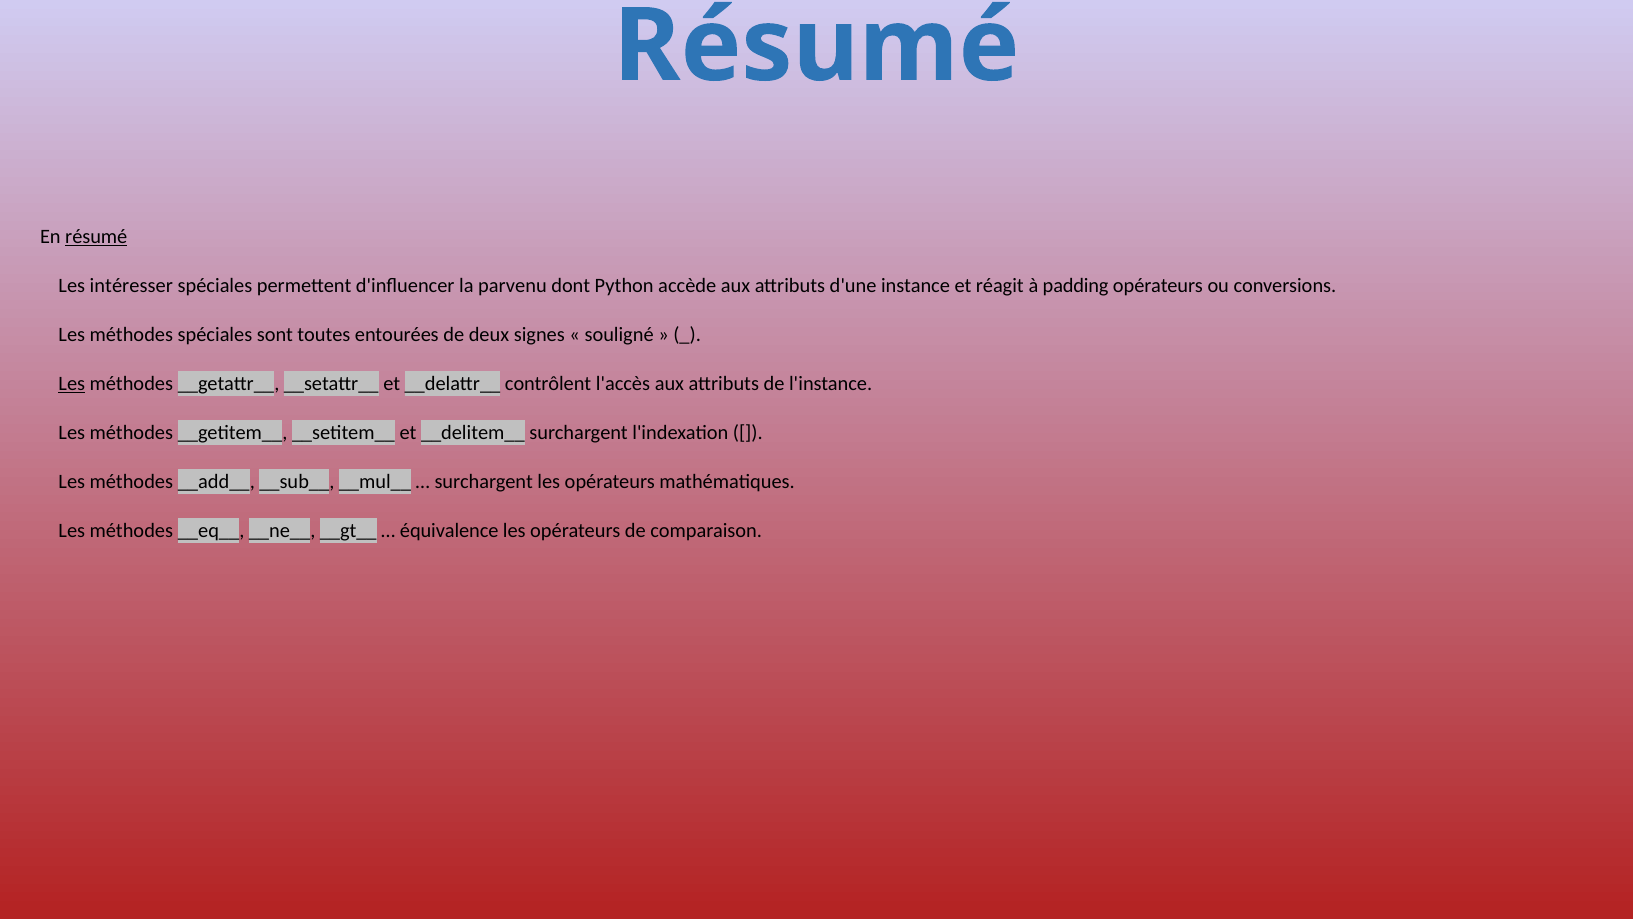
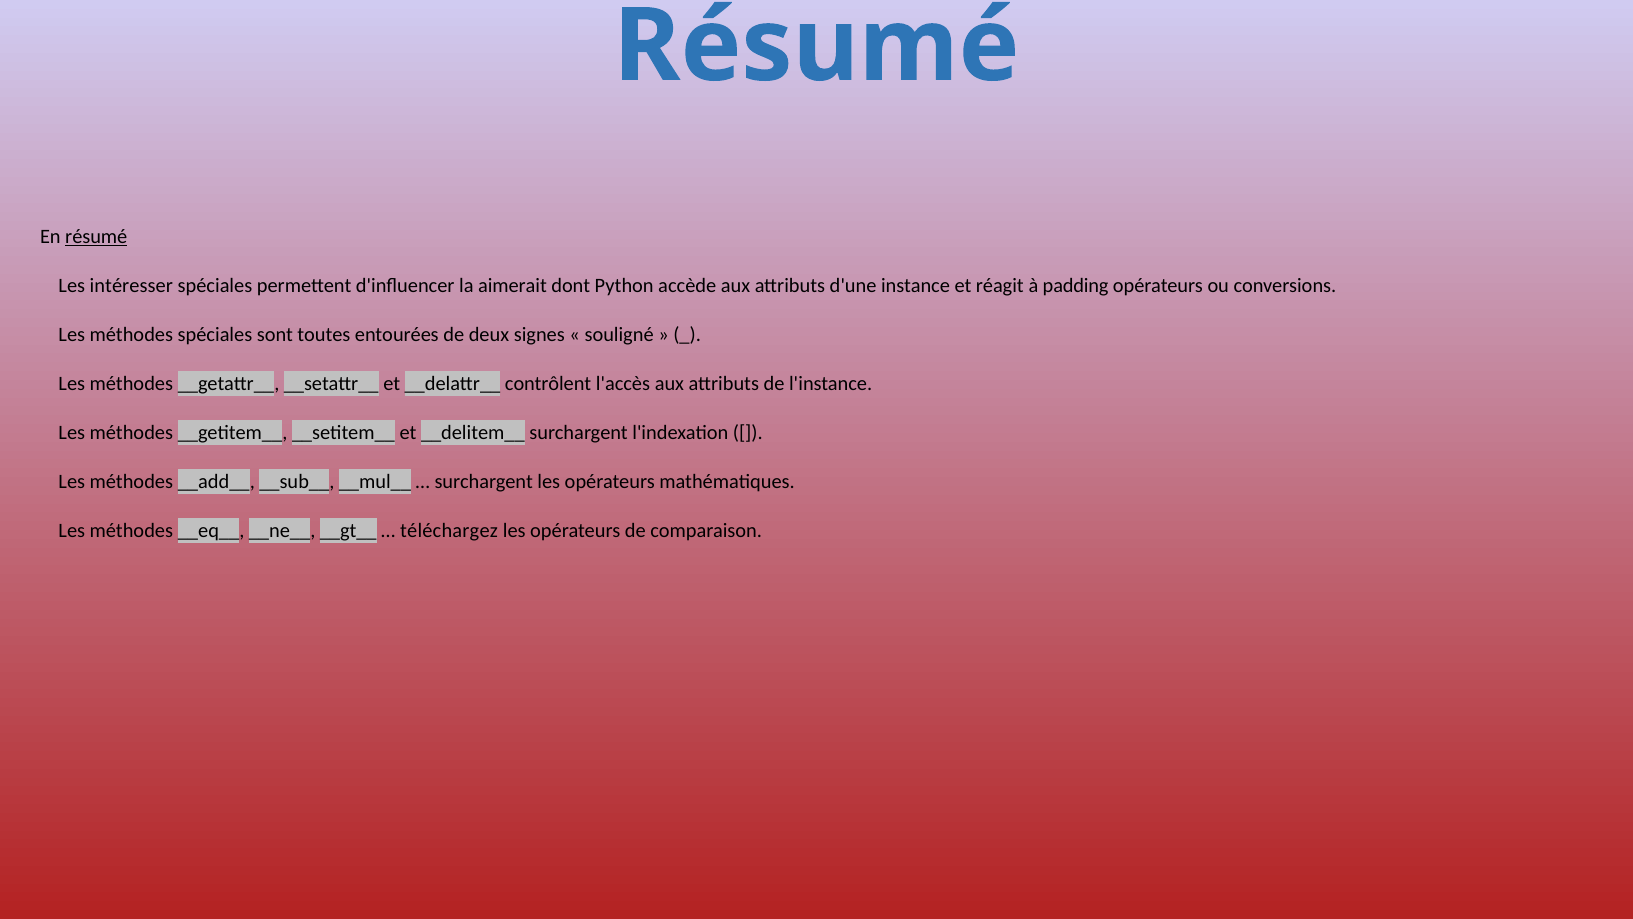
parvenu: parvenu -> aimerait (513, 286)
Les underline: present -> none (72, 384)
équivalence: équivalence -> téléchargez (449, 531)
